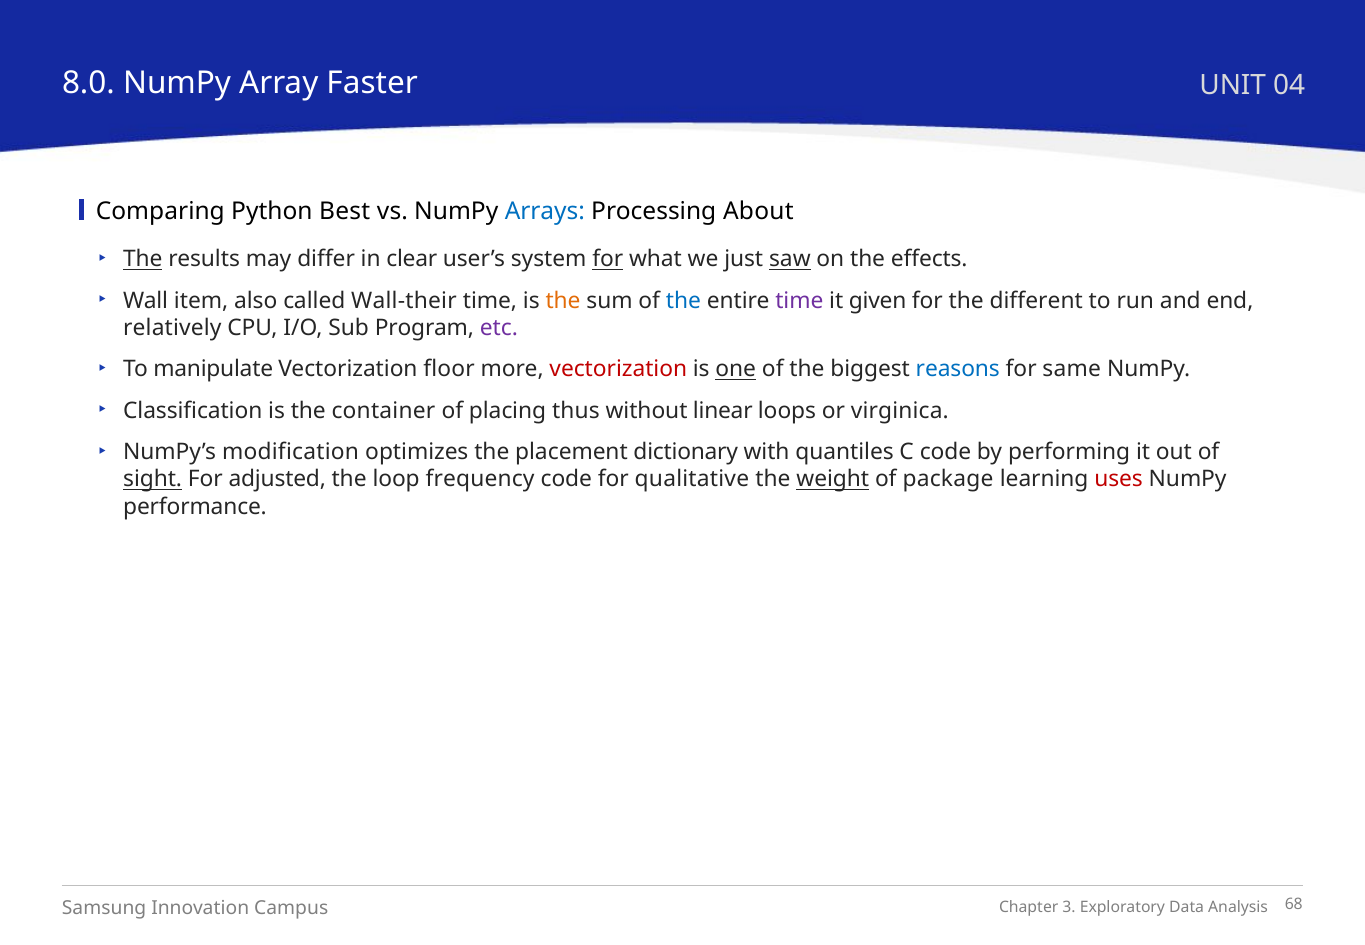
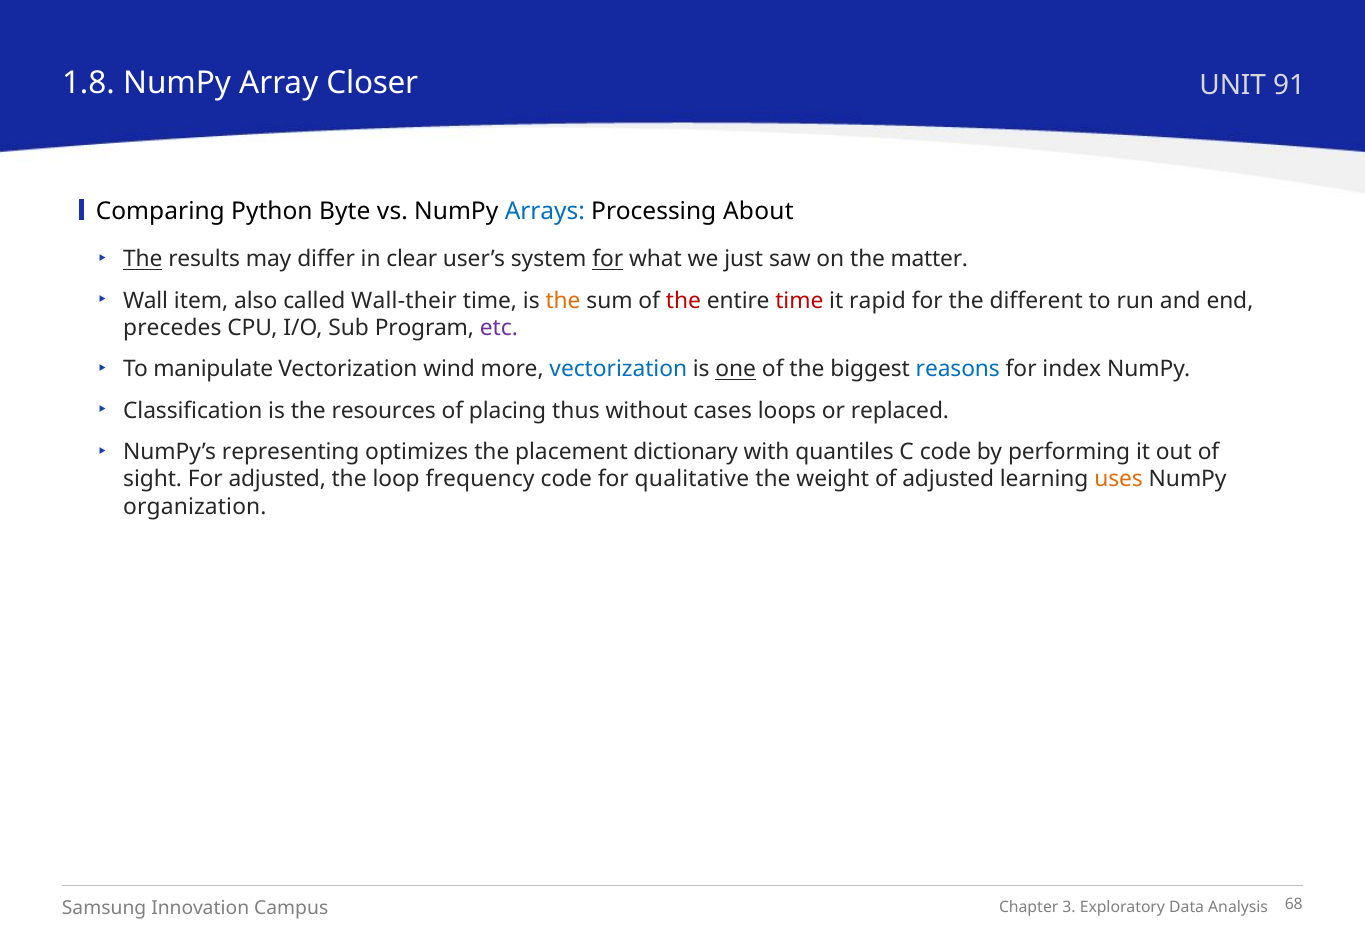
8.0: 8.0 -> 1.8 (88, 83)
Faster: Faster -> Closer (372, 83)
04: 04 -> 91 (1289, 85)
Best: Best -> Byte (345, 211)
saw underline: present -> none (790, 260)
effects: effects -> matter (929, 260)
the colour: blue -> red (683, 301)
time colour: purple -> red (799, 301)
given: given -> rapid (877, 301)
relatively: relatively -> precedes (172, 328)
floor: floor -> wind (449, 370)
vectorization colour: red -> blue (618, 370)
same: same -> index (1072, 370)
container: container -> resources (384, 411)
linear: linear -> cases (723, 411)
virginica: virginica -> replaced (900, 411)
modification: modification -> representing (291, 452)
sight underline: present -> none (153, 480)
weight underline: present -> none (833, 480)
of package: package -> adjusted (948, 480)
uses colour: red -> orange (1119, 480)
performance: performance -> organization (195, 507)
